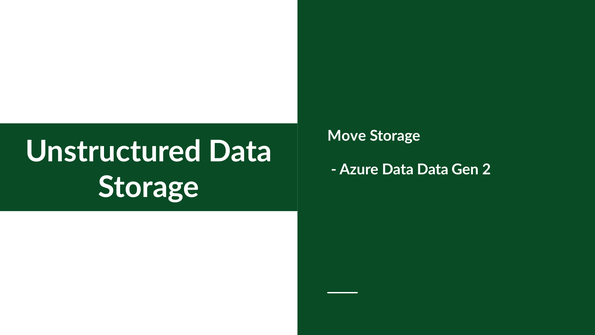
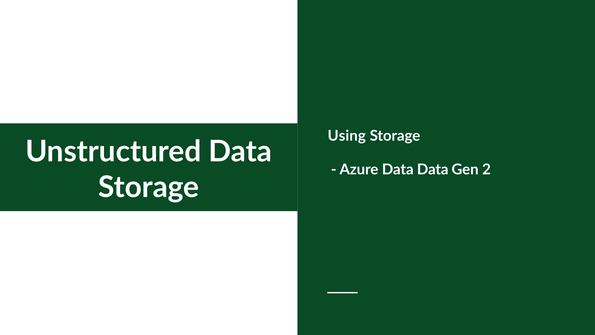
Move: Move -> Using (347, 136)
